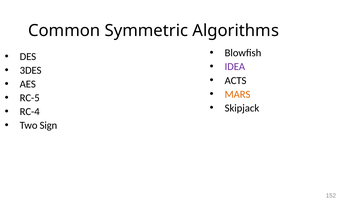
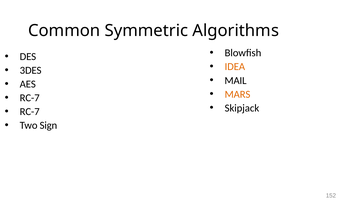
IDEA colour: purple -> orange (235, 67)
ACTS: ACTS -> MAIL (236, 80)
RC-5: RC-5 -> RC-7 (30, 98)
RC-4: RC-4 -> RC-7 (30, 112)
